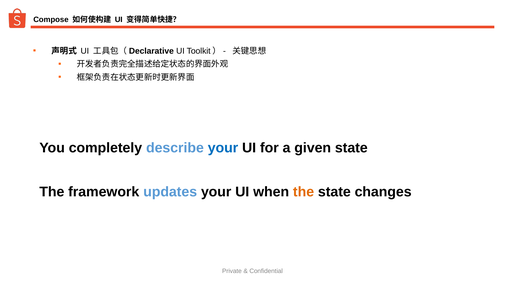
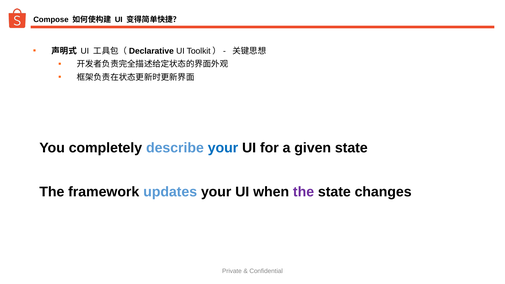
the colour: orange -> purple (304, 192)
